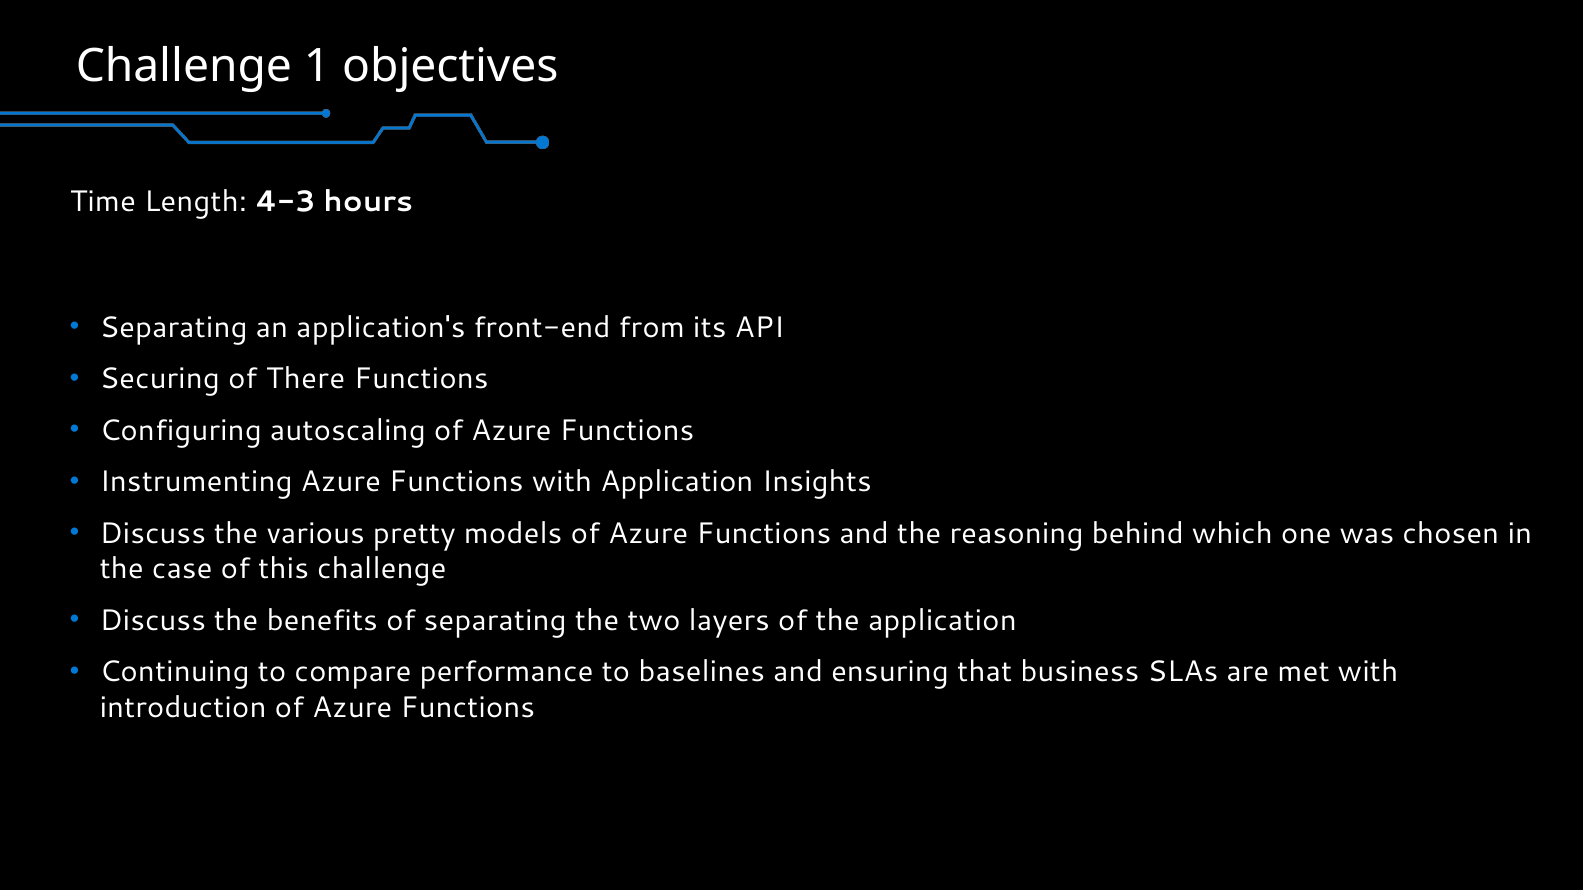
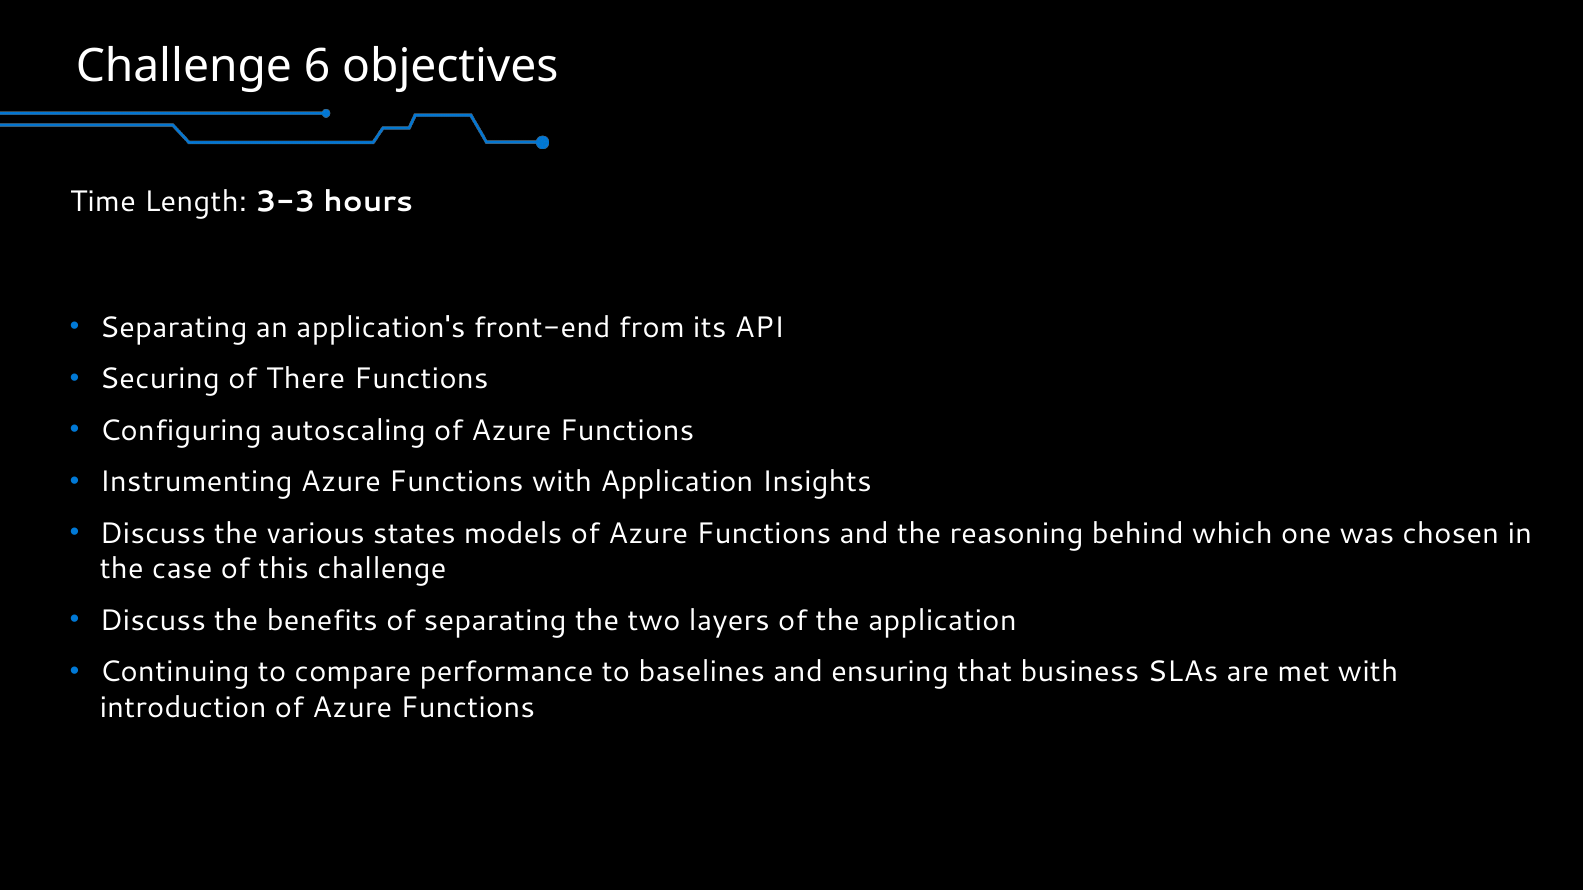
1: 1 -> 6 (317, 66)
4-3: 4-3 -> 3-3 (285, 202)
pretty: pretty -> states (414, 534)
